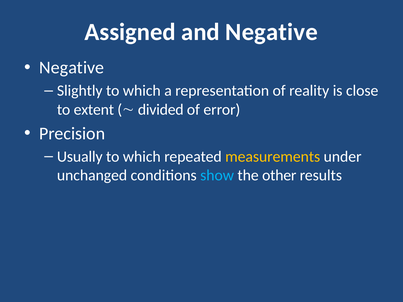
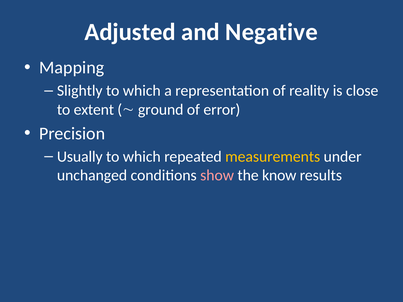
Assigned: Assigned -> Adjusted (130, 32)
Negative: Negative -> Mapping (72, 68)
divided: divided -> ground (161, 110)
show colour: light blue -> pink (217, 176)
other: other -> know (279, 176)
